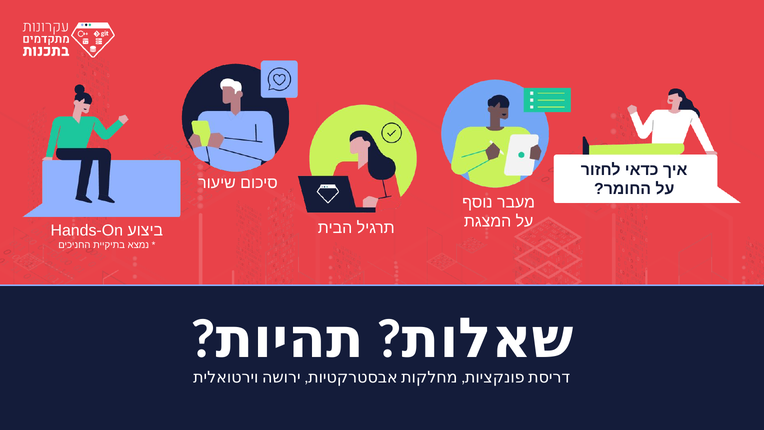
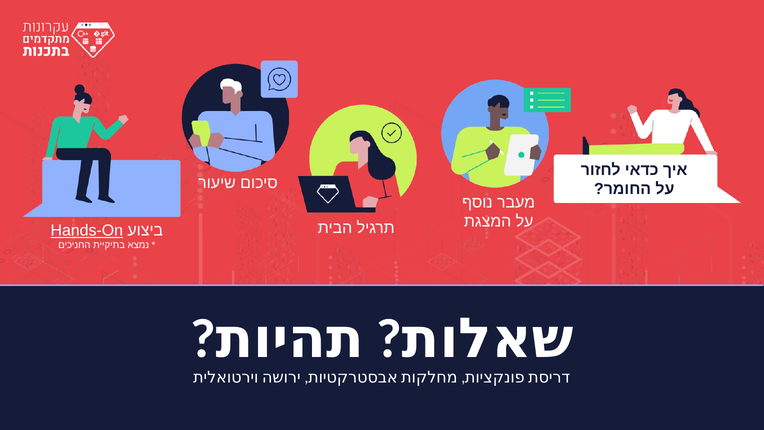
Hands-On underline: none -> present (87, 230)
